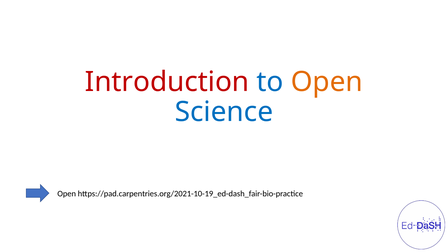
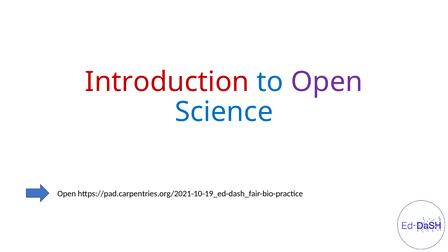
Open colour: orange -> purple (327, 82)
